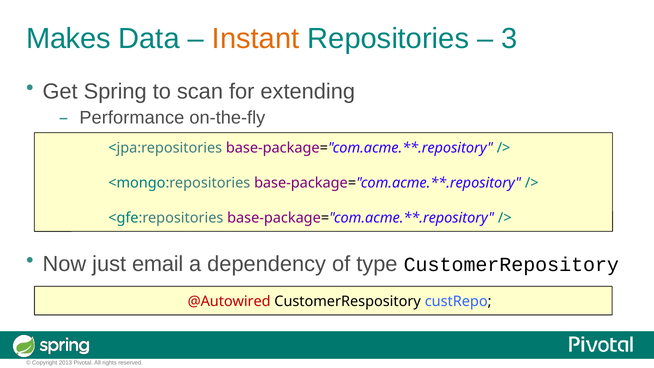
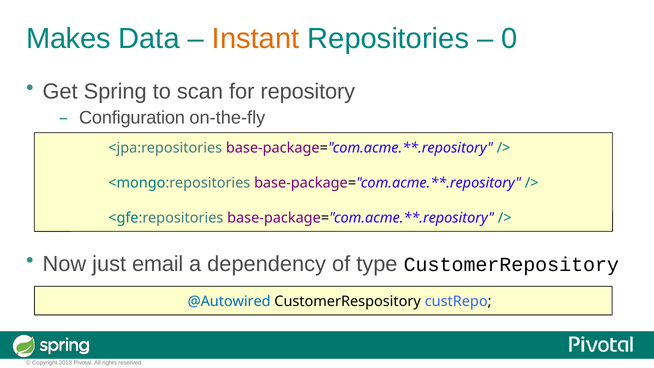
3: 3 -> 0 (509, 39)
extending: extending -> repository (308, 91)
Performance: Performance -> Configuration (132, 118)
@Autowired colour: red -> blue (229, 302)
